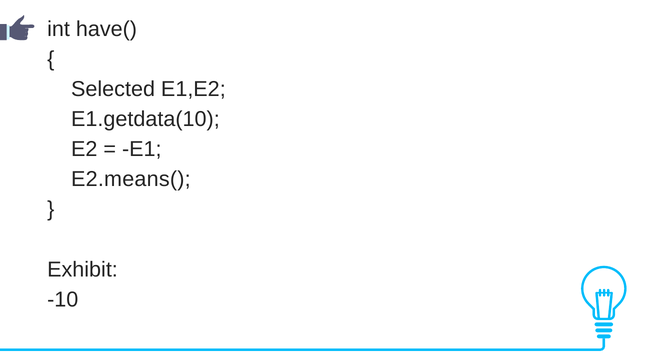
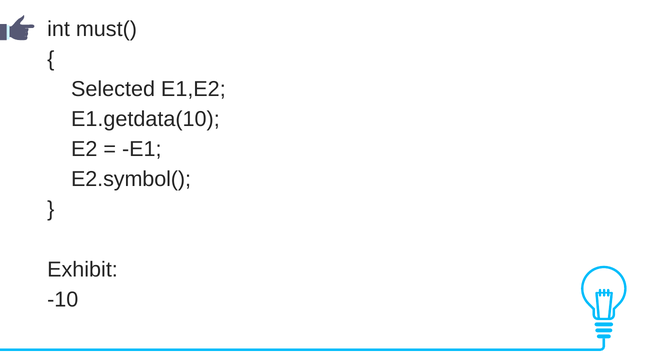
have(: have( -> must( (106, 29)
E2.means(: E2.means( -> E2.symbol( (131, 179)
